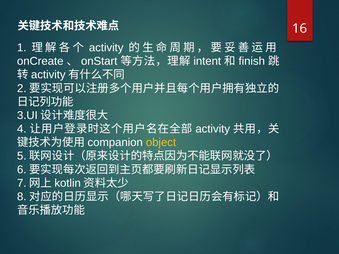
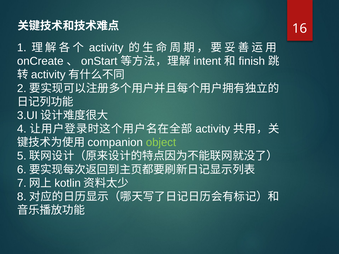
object colour: yellow -> light green (161, 143)
